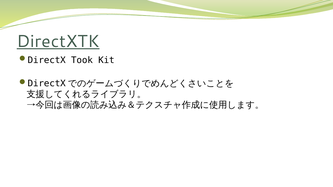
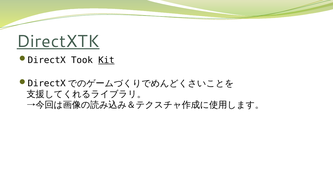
Kit underline: none -> present (106, 60)
